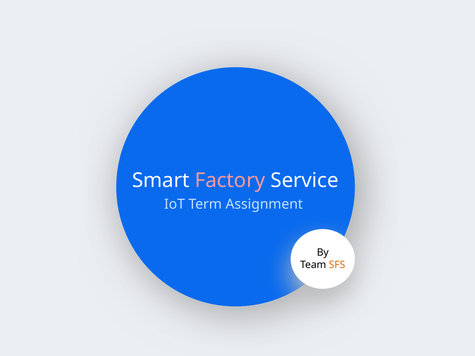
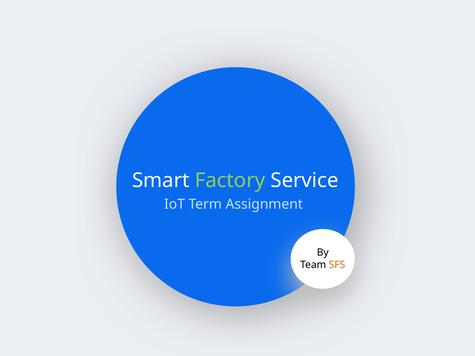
Factory colour: pink -> light green (230, 181)
